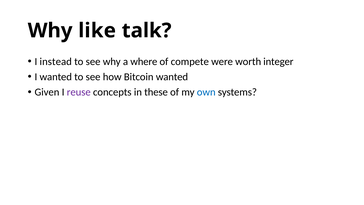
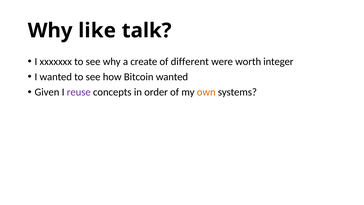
instead: instead -> xxxxxxx (56, 62)
where: where -> create (144, 62)
compete: compete -> different (190, 62)
these: these -> order (156, 92)
own colour: blue -> orange (206, 92)
